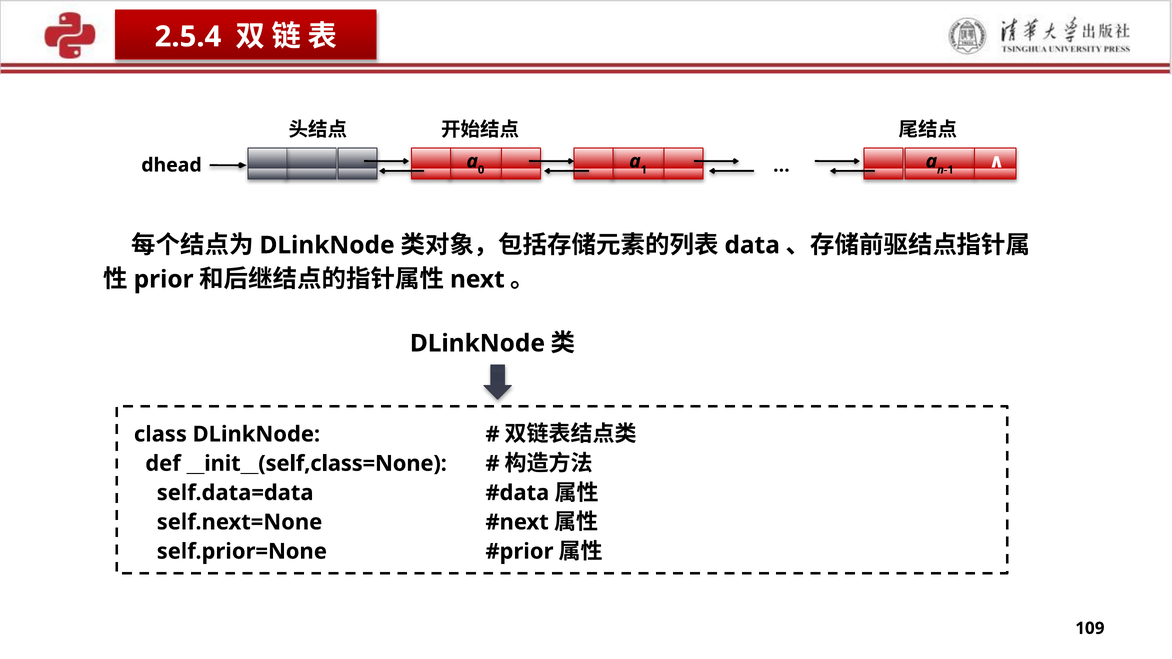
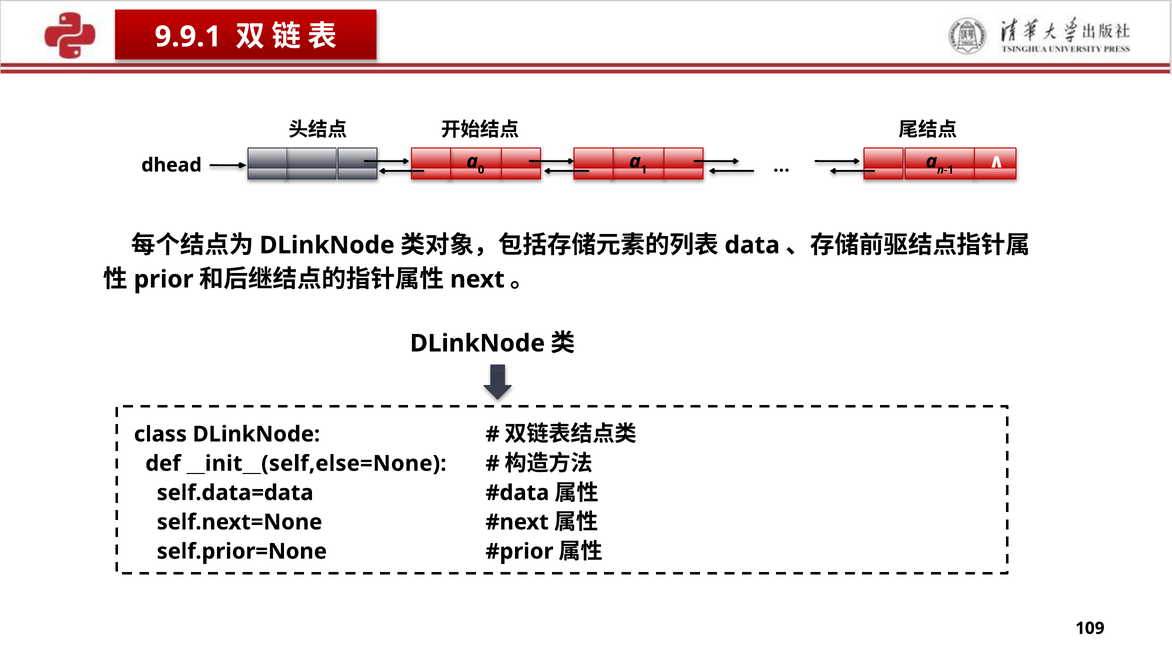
2.5.4: 2.5.4 -> 9.9.1 (188, 37)
__init__(self,class=None: __init__(self,class=None -> __init__(self,else=None (316, 464)
